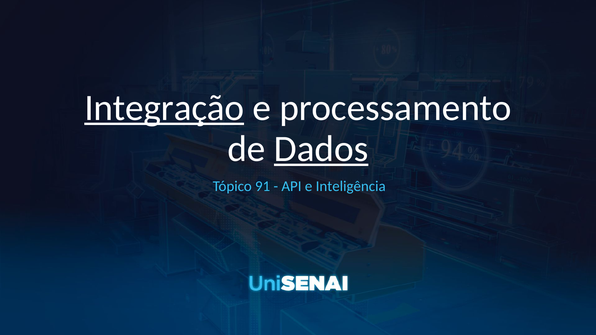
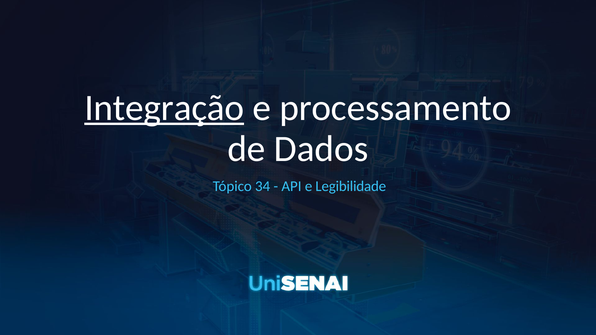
Dados underline: present -> none (321, 149)
91: 91 -> 34 (263, 186)
Inteligência: Inteligência -> Legibilidade (351, 186)
